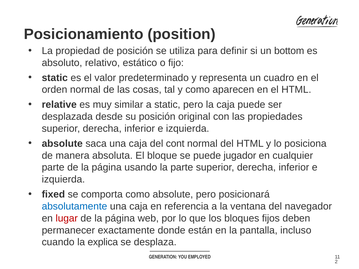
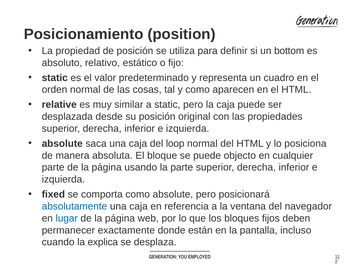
cont: cont -> loop (175, 144)
jugador: jugador -> objecto (240, 156)
lugar colour: red -> blue (67, 218)
